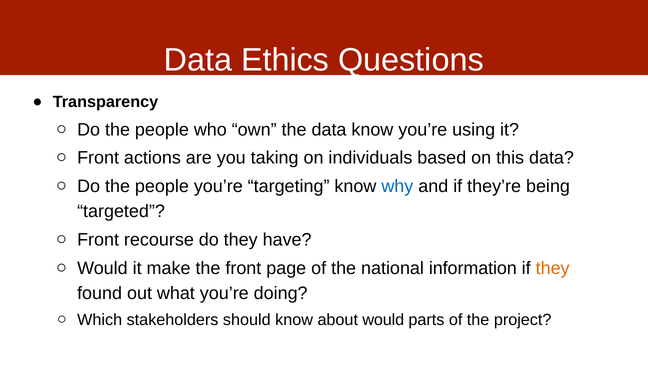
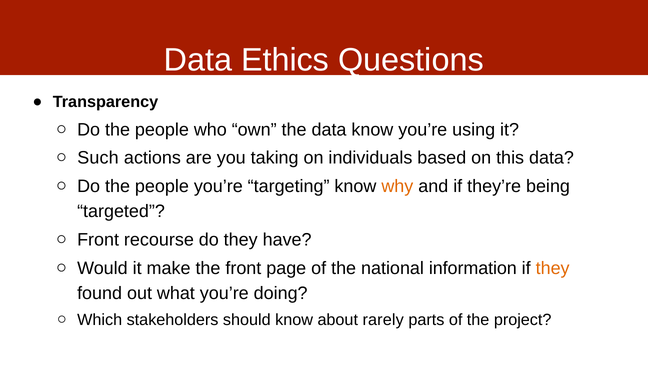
Front: Front -> Such (98, 158)
why colour: blue -> orange (397, 186)
about would: would -> rarely (383, 320)
